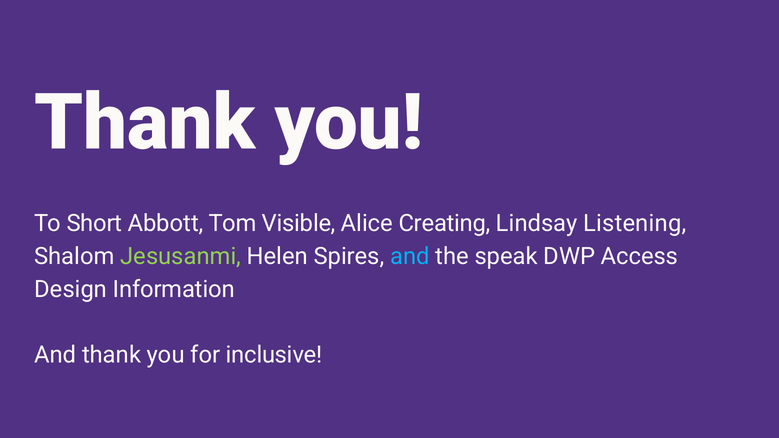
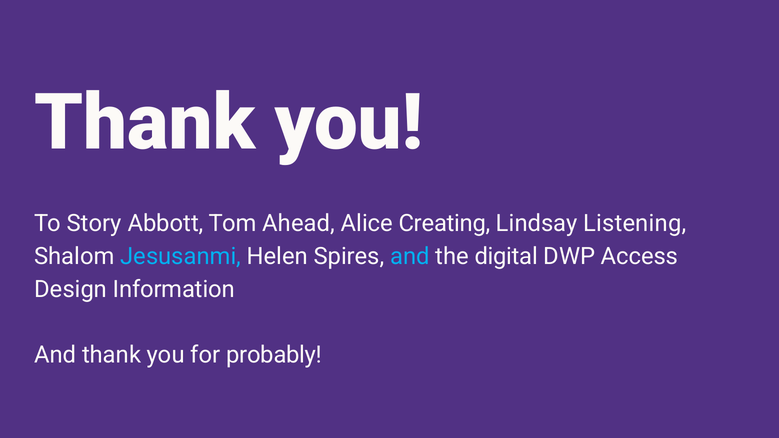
Short: Short -> Story (94, 224)
Visible: Visible -> Ahead (299, 224)
Jesusanmi colour: light green -> light blue (181, 257)
speak: speak -> digital (506, 257)
inclusive: inclusive -> probably (274, 355)
